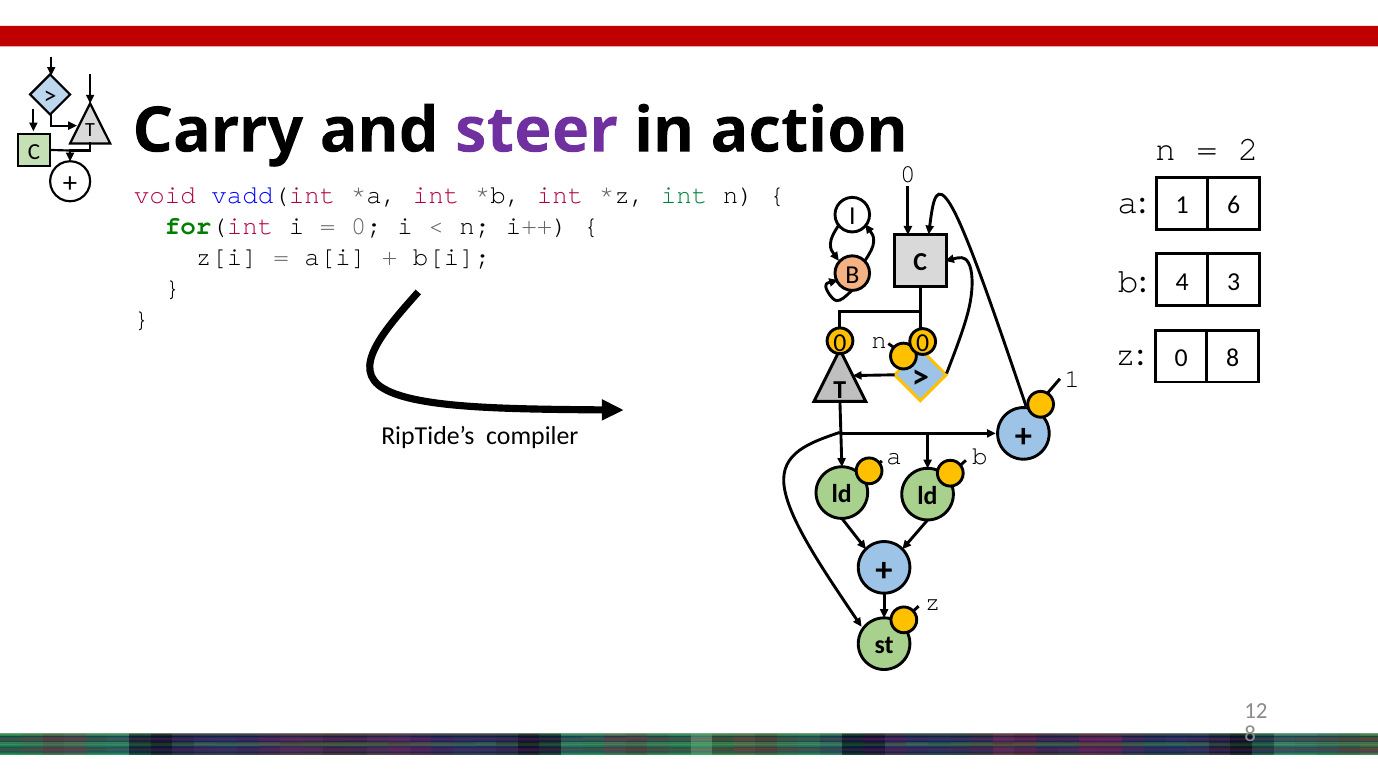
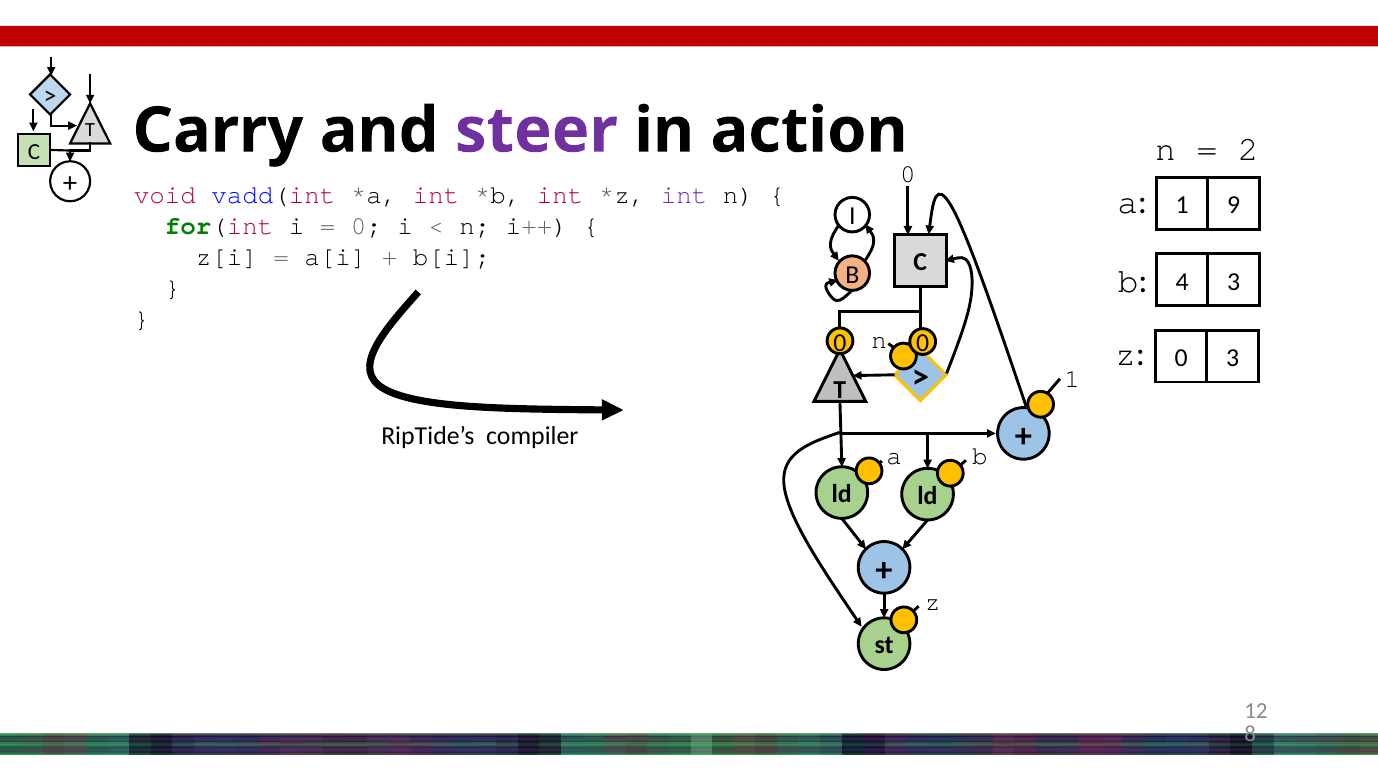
int colour: green -> purple (684, 195)
6: 6 -> 9 (1234, 205)
0 8: 8 -> 3 (1233, 358)
